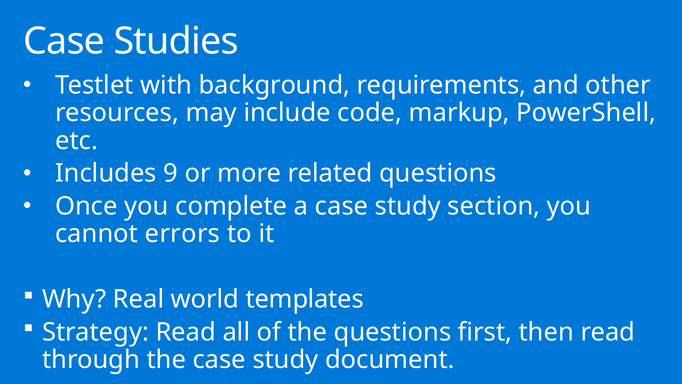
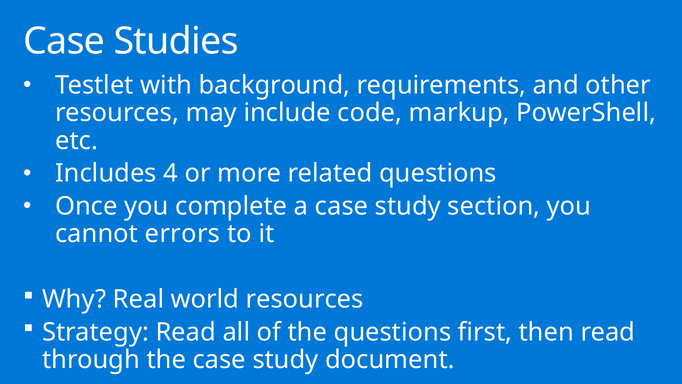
9: 9 -> 4 (171, 173)
world templates: templates -> resources (305, 299)
